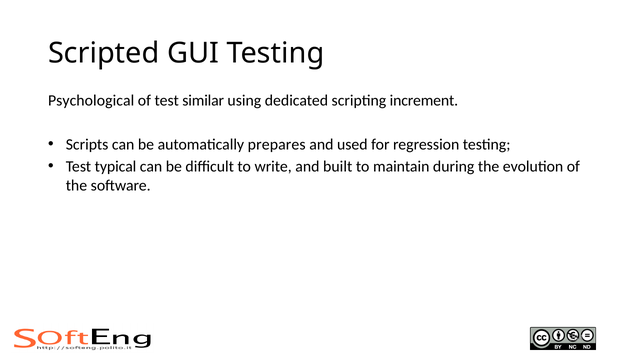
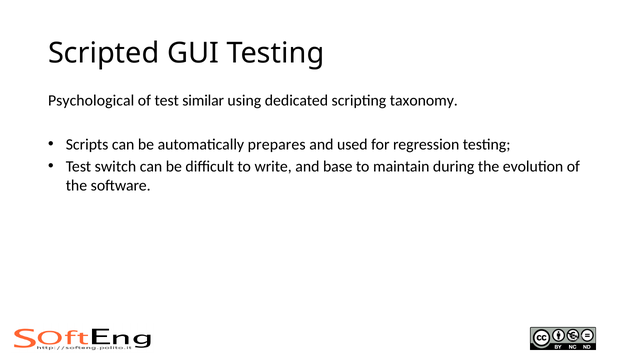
increment: increment -> taxonomy (424, 100)
typical: typical -> switch (115, 167)
built: built -> base (338, 167)
